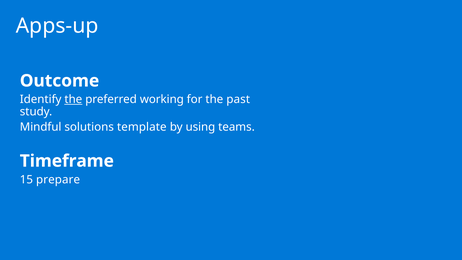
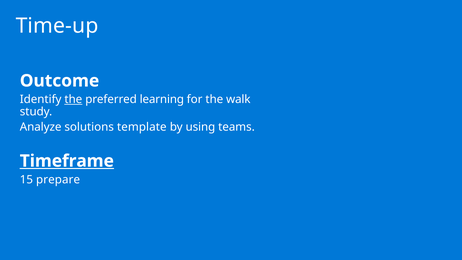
Apps-up: Apps-up -> Time-up (57, 26)
working: working -> learning (162, 99)
past: past -> walk (238, 99)
Mindful: Mindful -> Analyze (41, 127)
Timeframe underline: none -> present (67, 161)
